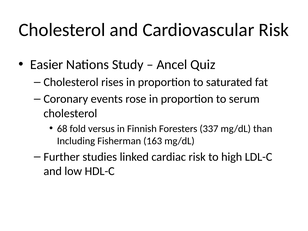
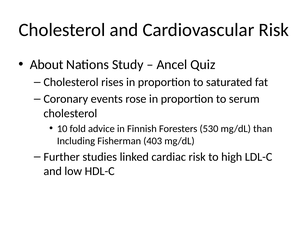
Easier: Easier -> About (47, 65)
68: 68 -> 10 (62, 129)
versus: versus -> advice (101, 129)
337: 337 -> 530 (209, 129)
163: 163 -> 403 (153, 141)
